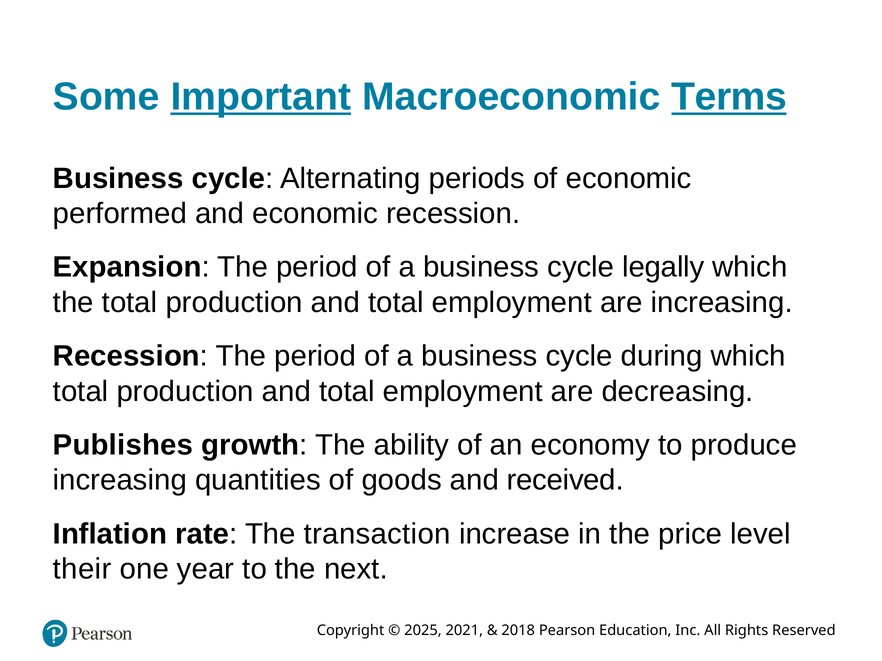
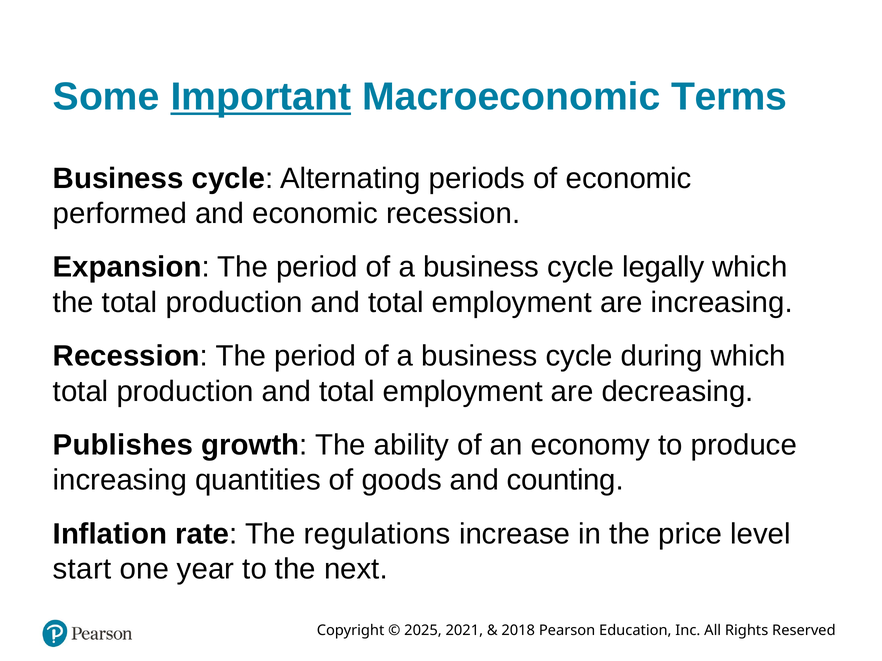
Terms underline: present -> none (729, 97)
received: received -> counting (565, 481)
transaction: transaction -> regulations (377, 534)
their: their -> start (82, 569)
